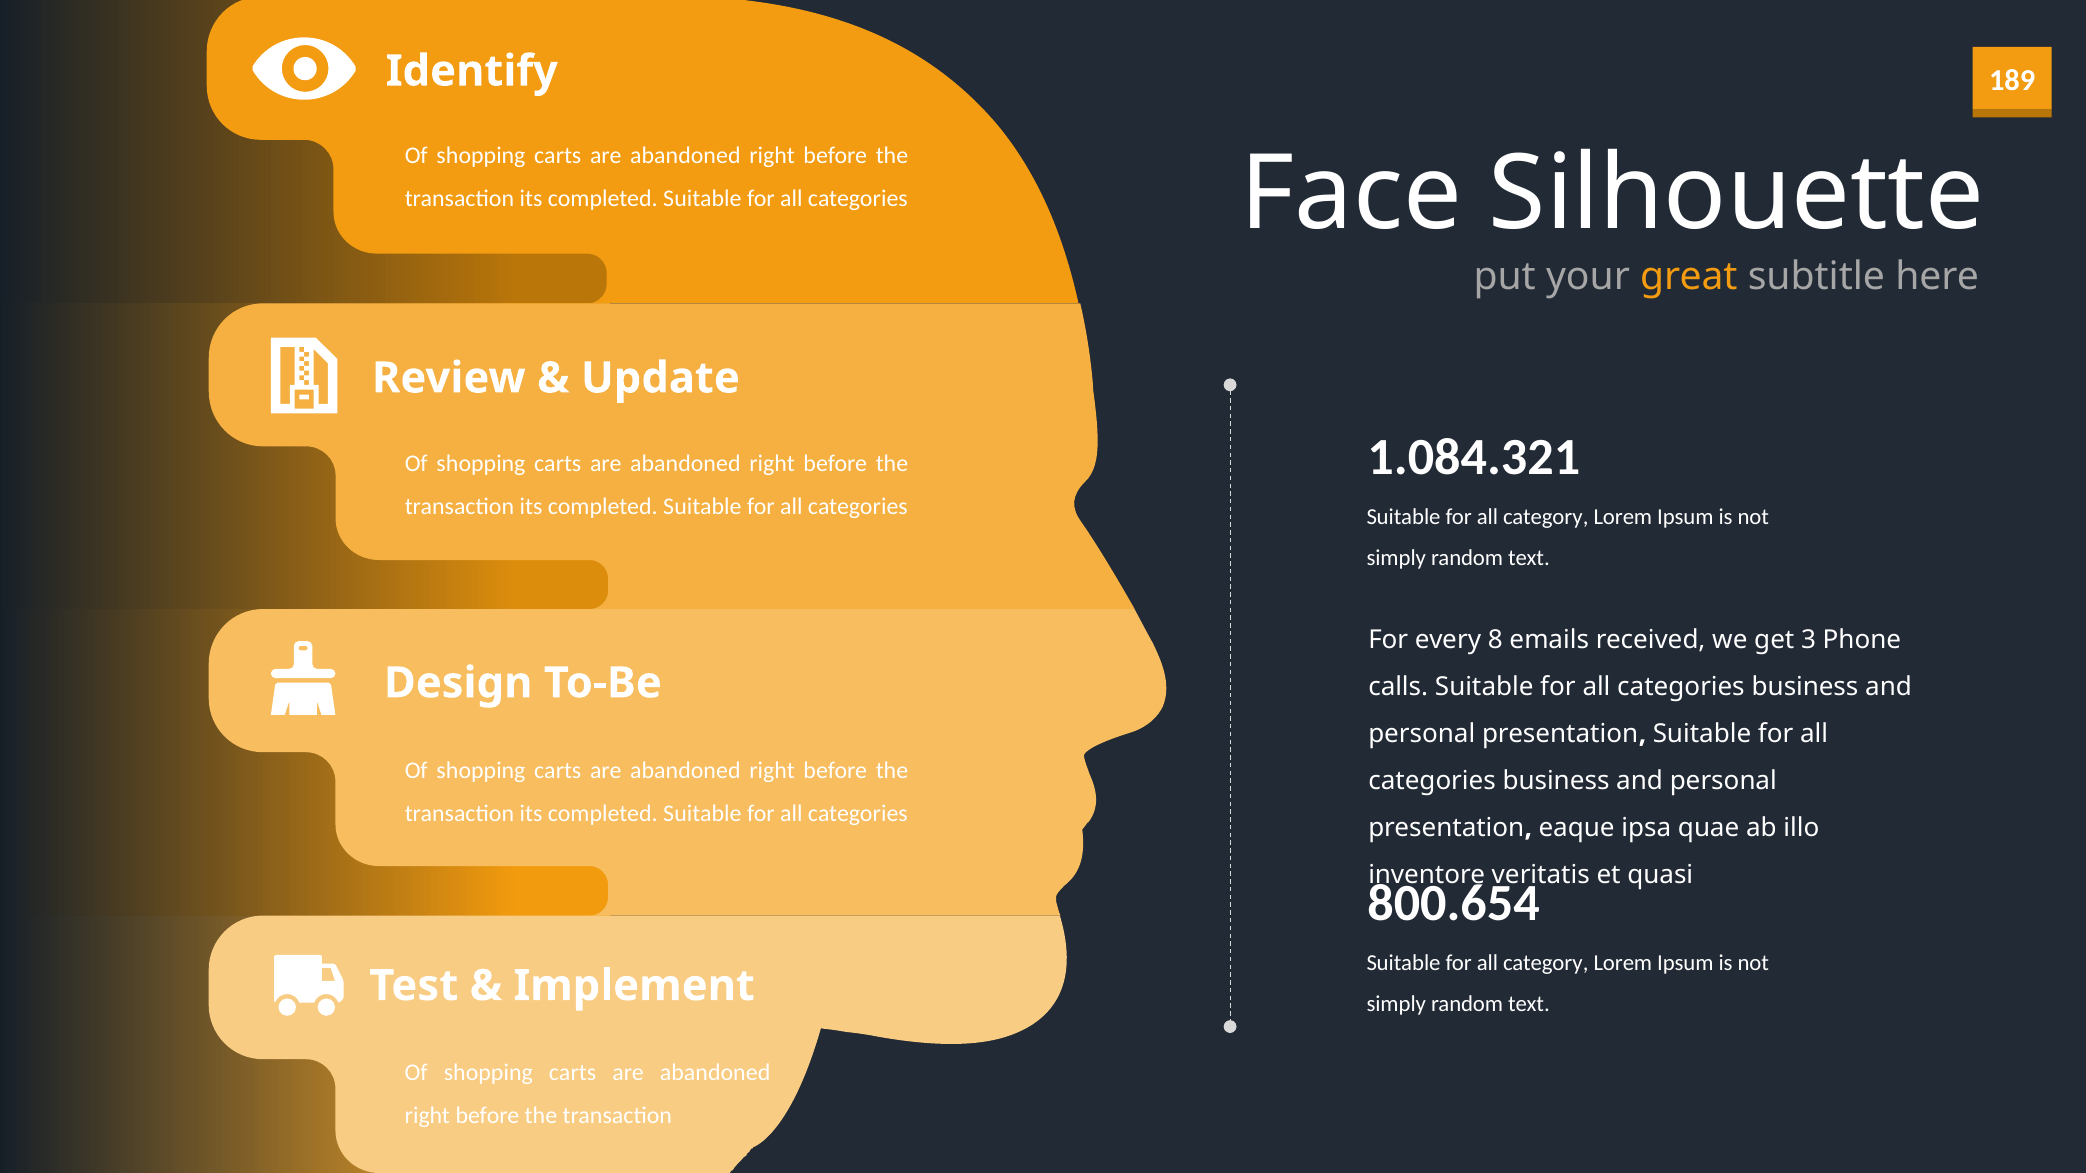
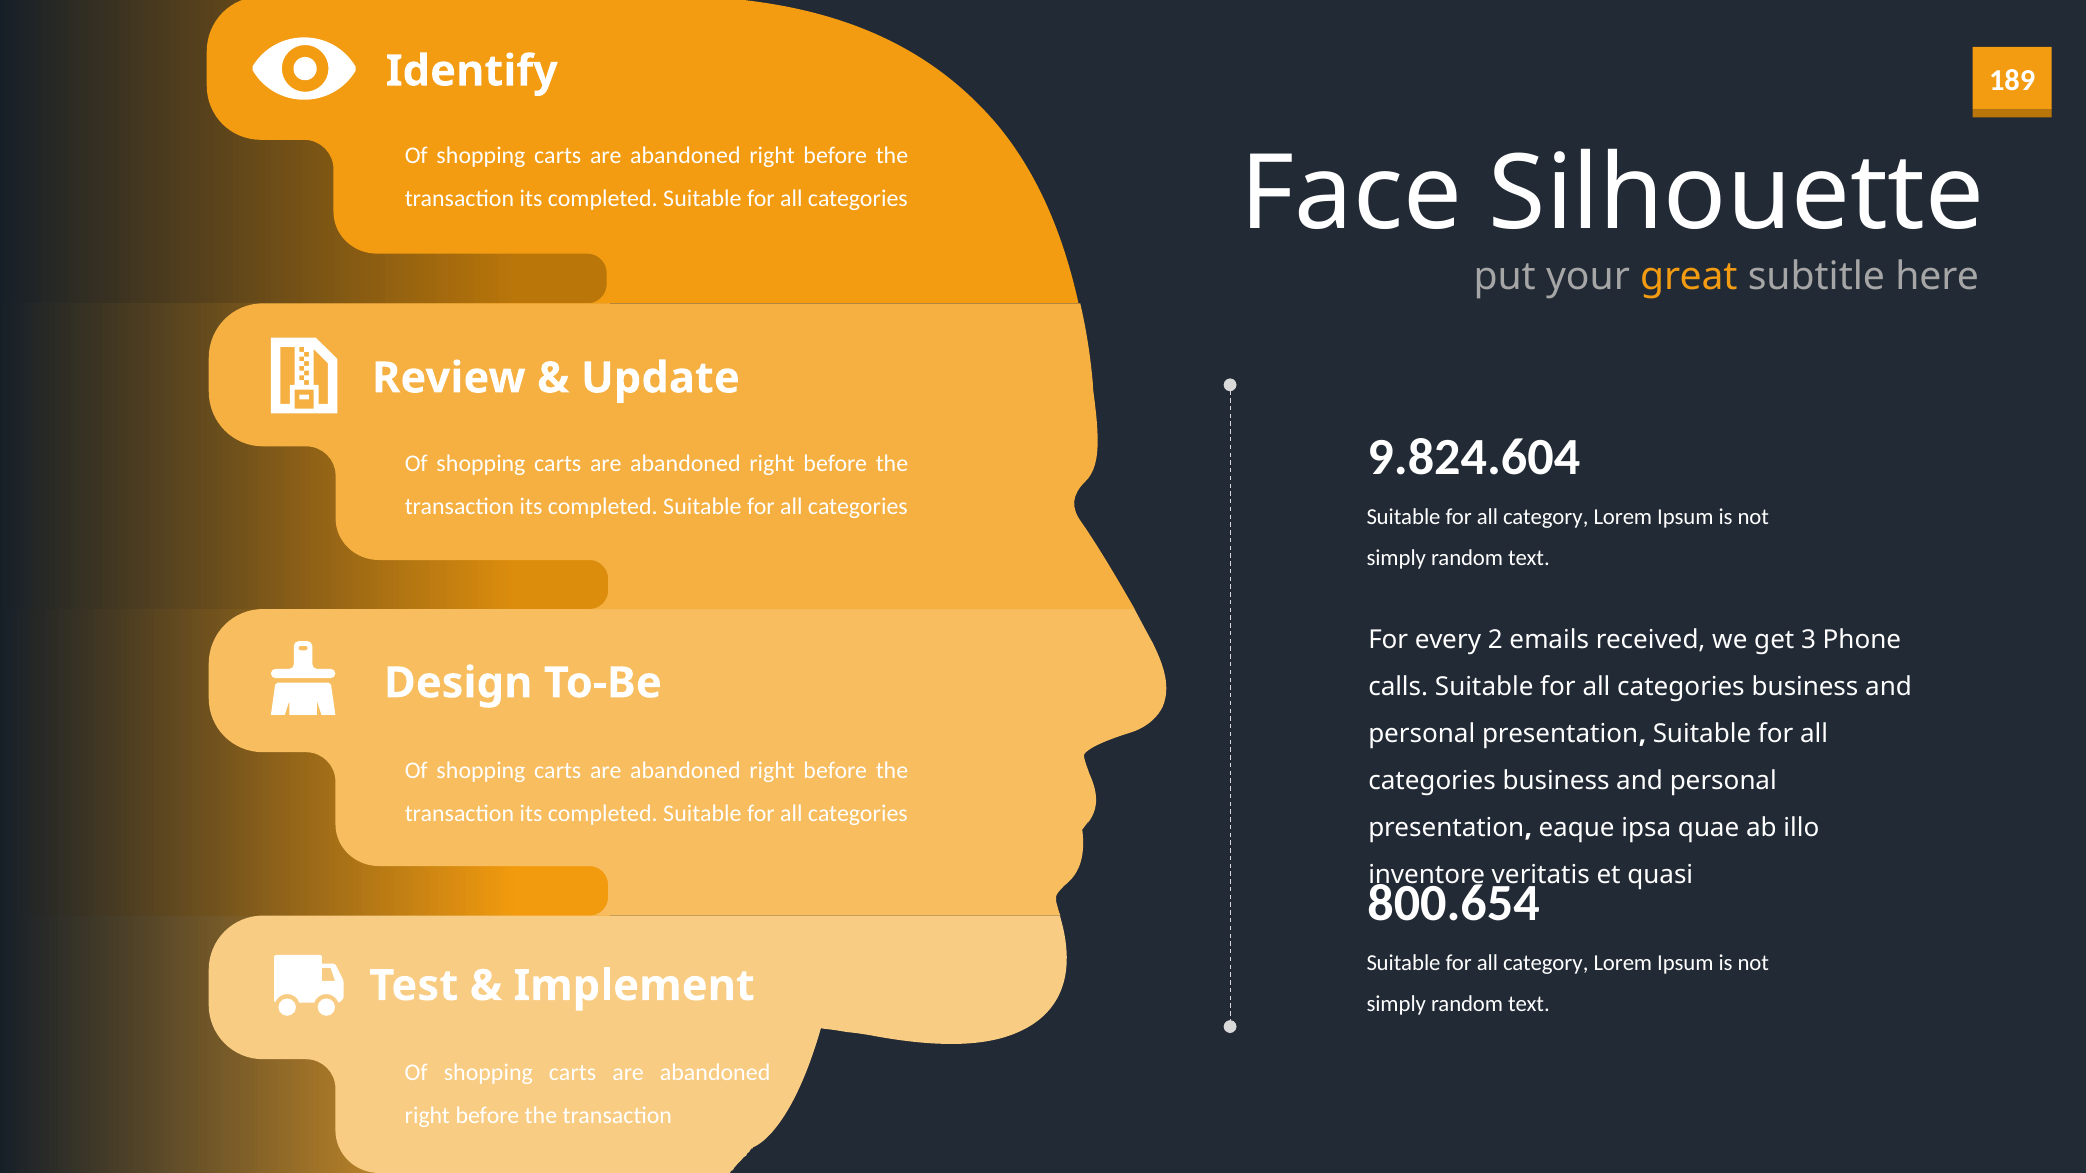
1.084.321: 1.084.321 -> 9.824.604 (1474, 457)
8: 8 -> 2 (1495, 640)
